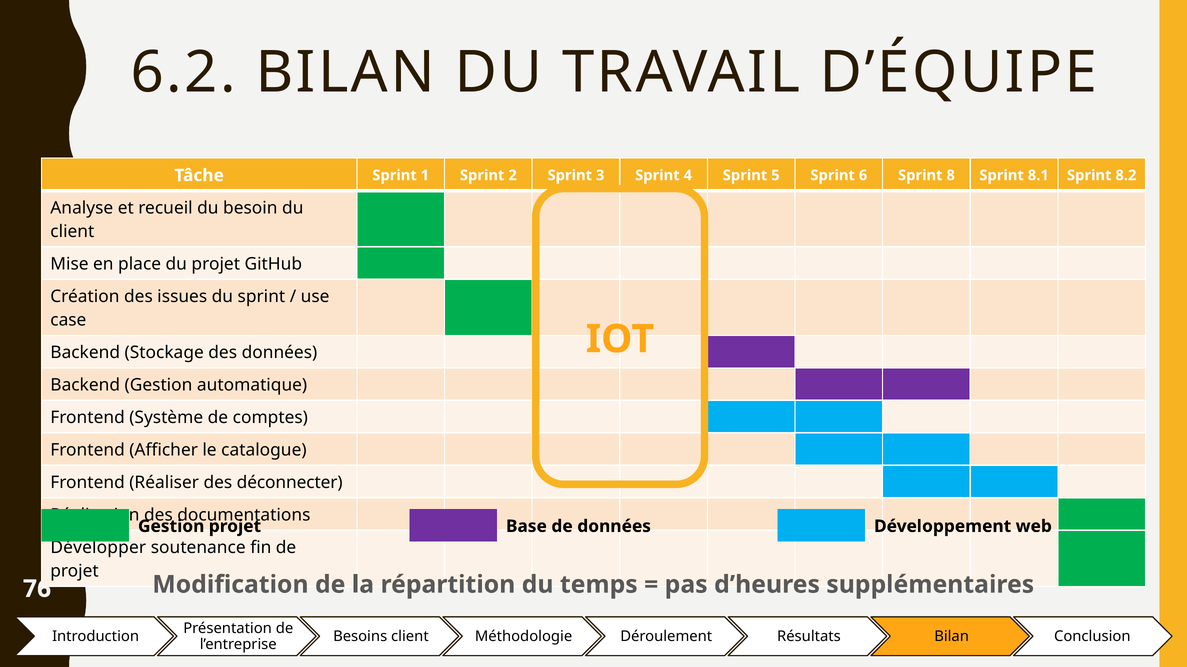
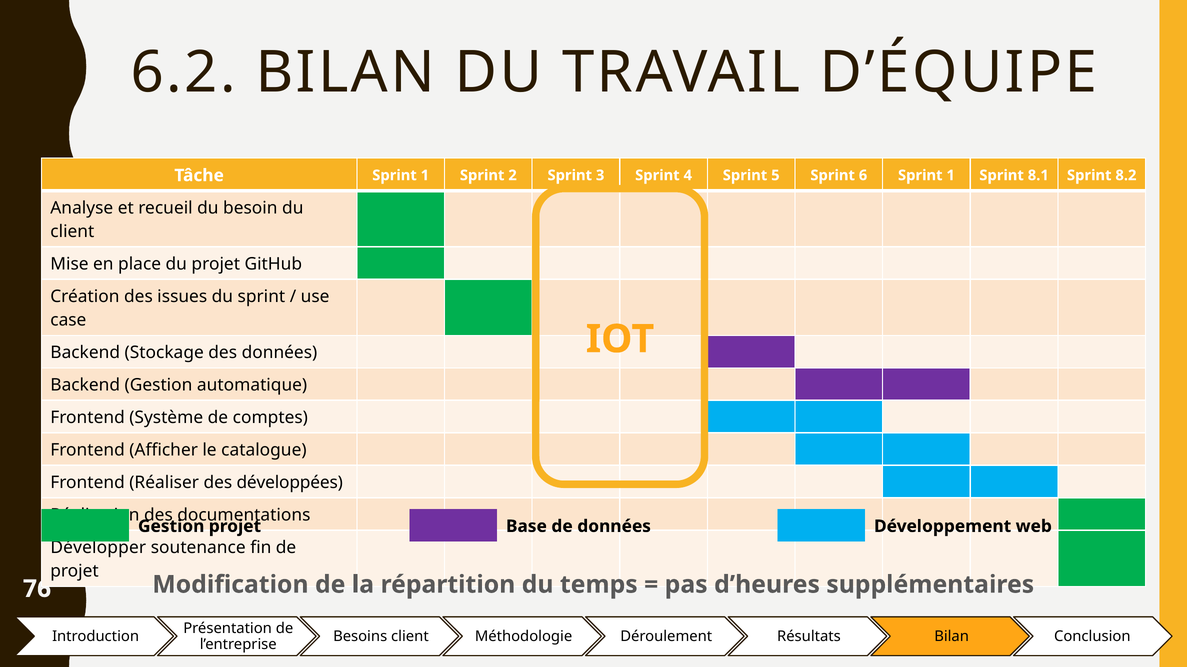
6 Sprint 8: 8 -> 1 (951, 176)
déconnecter: déconnecter -> développées (290, 483)
